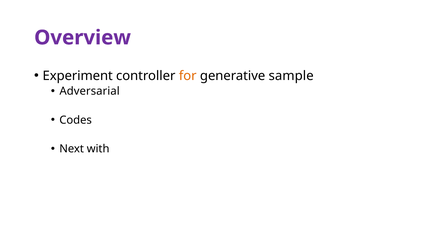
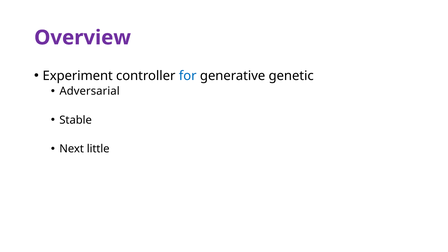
for colour: orange -> blue (188, 76)
sample: sample -> genetic (291, 76)
Codes: Codes -> Stable (76, 120)
with: with -> little (98, 149)
